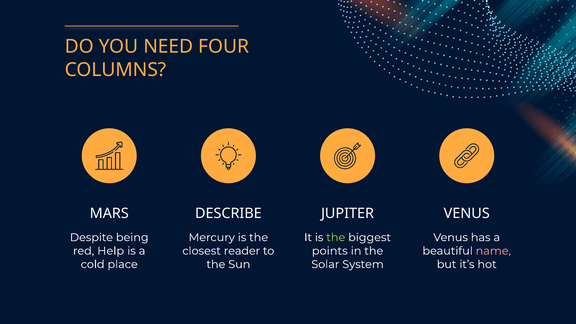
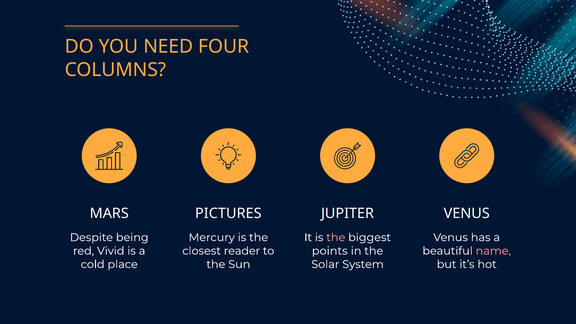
DESCRIBE: DESCRIBE -> PICTURES (228, 213)
the colour: light green -> pink (336, 237)
Help: Help -> Vivid (111, 251)
